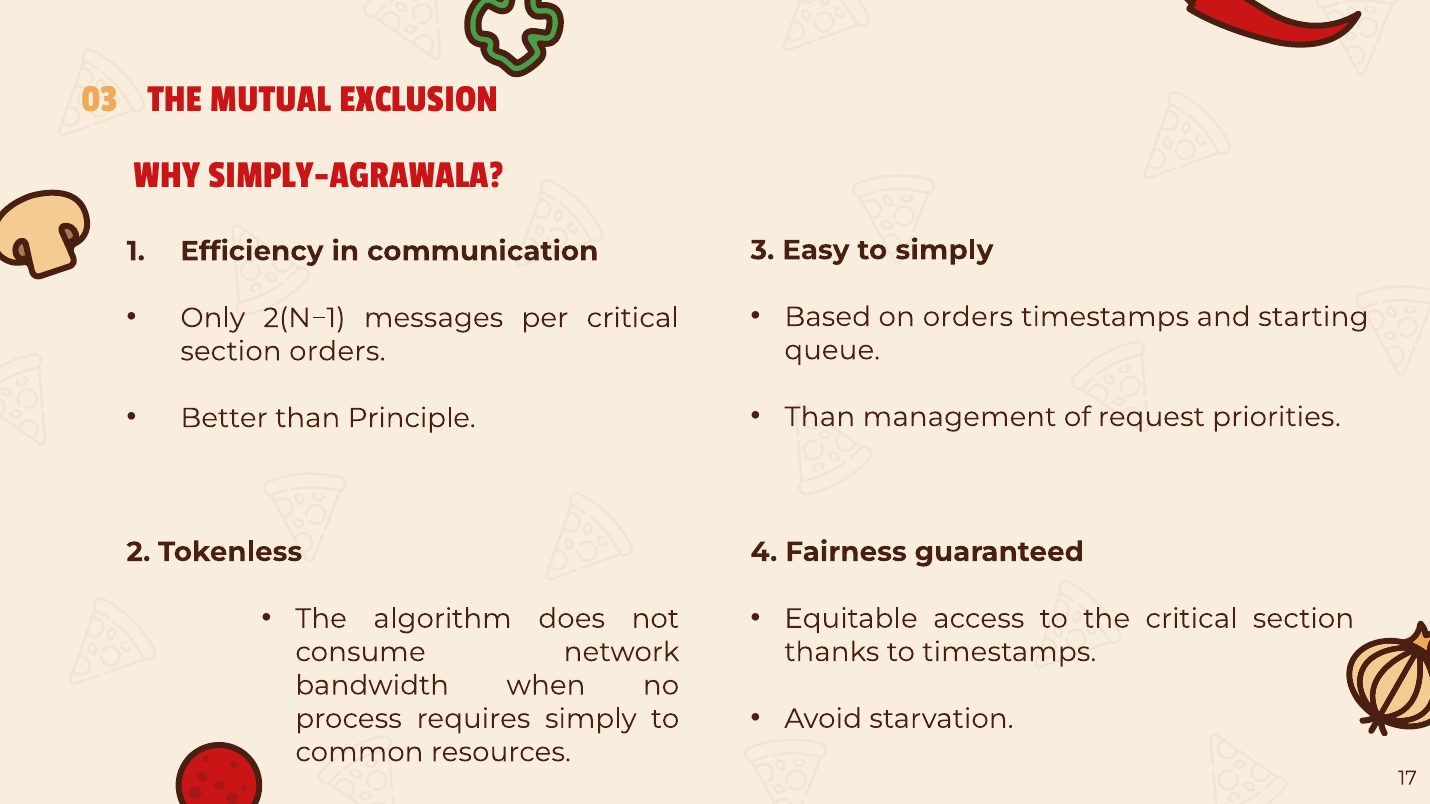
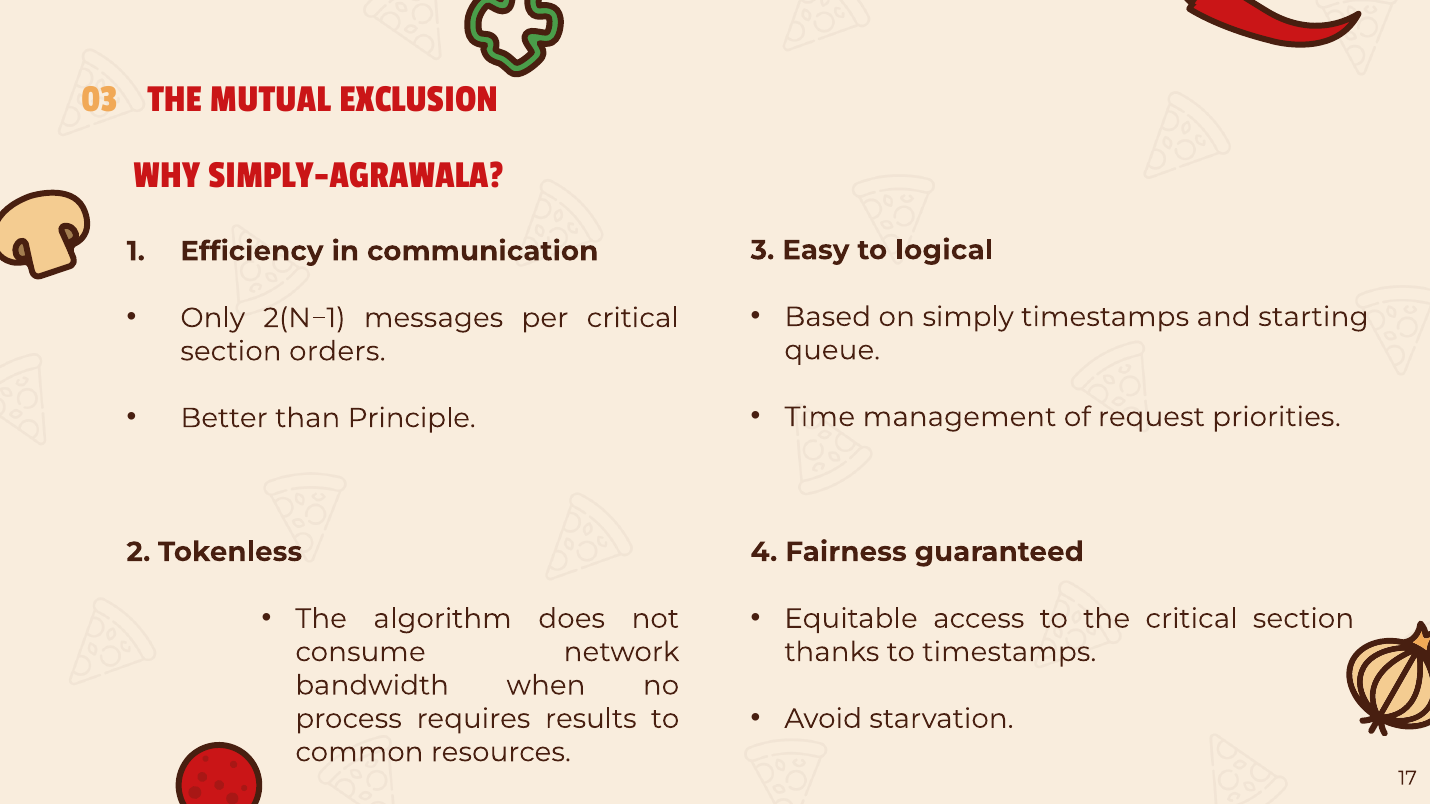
to simply: simply -> logical (944, 250)
on orders: orders -> simply (968, 317)
Than: Than -> Time (820, 417)
requires simply: simply -> results (591, 719)
